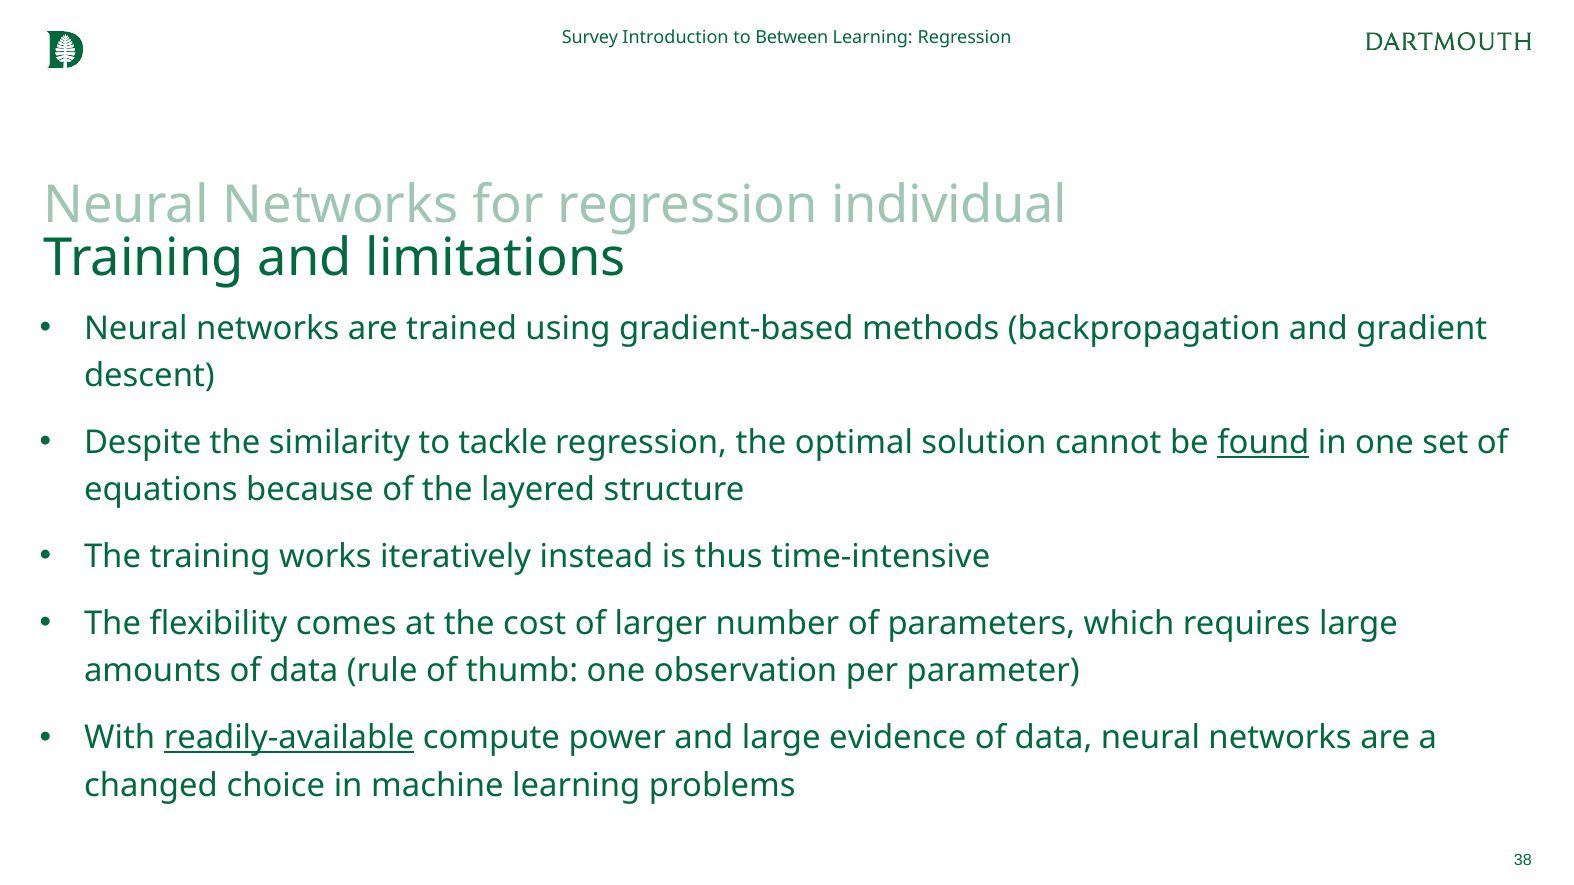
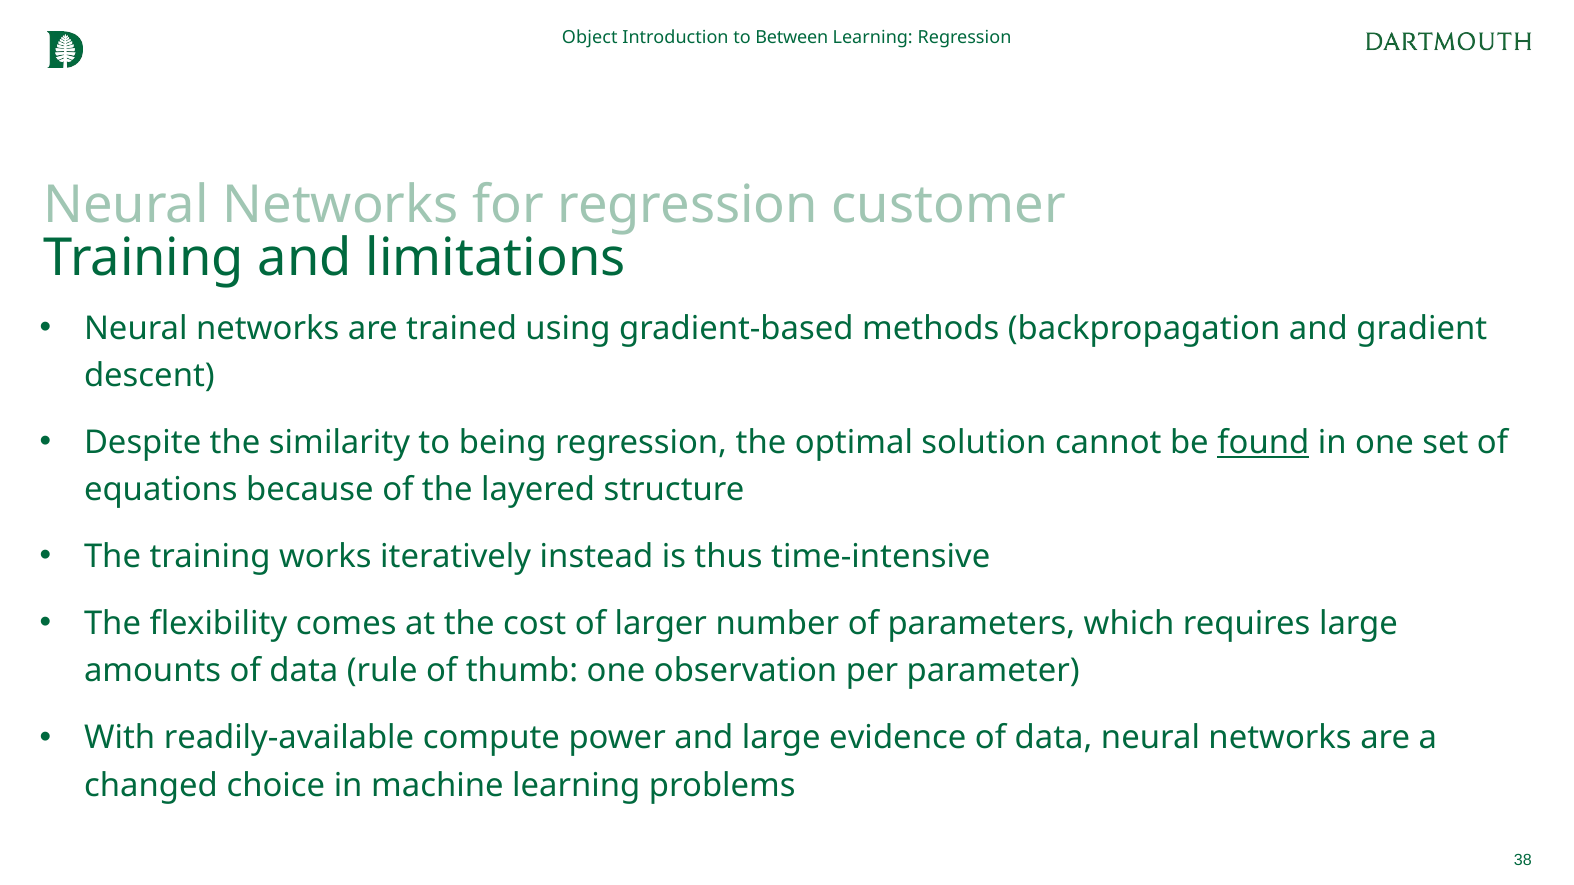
Survey: Survey -> Object (590, 38)
individual: individual -> customer (949, 205)
tackle: tackle -> being (503, 443)
readily-available underline: present -> none (289, 738)
